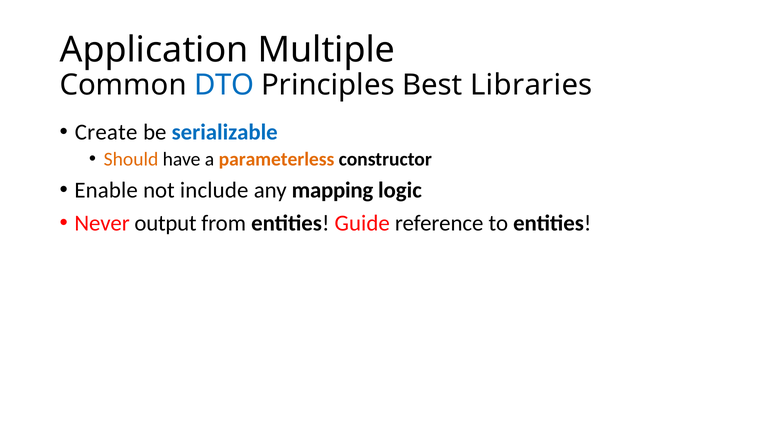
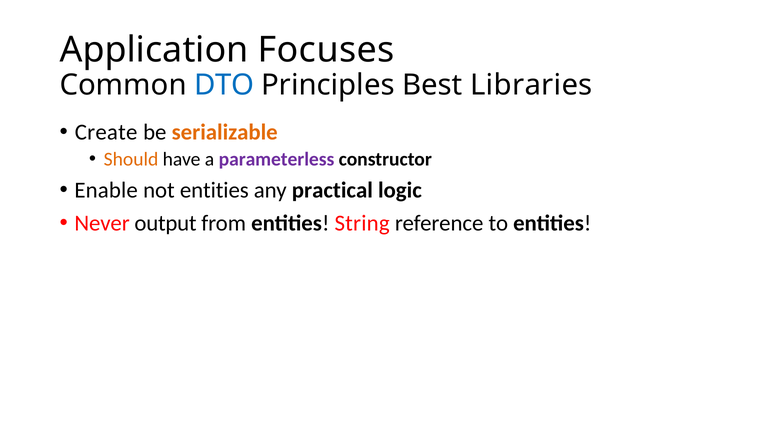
Multiple: Multiple -> Focuses (326, 50)
serializable colour: blue -> orange (225, 132)
parameterless colour: orange -> purple (277, 159)
not include: include -> entities (214, 190)
mapping: mapping -> practical (332, 190)
Guide: Guide -> String (362, 223)
